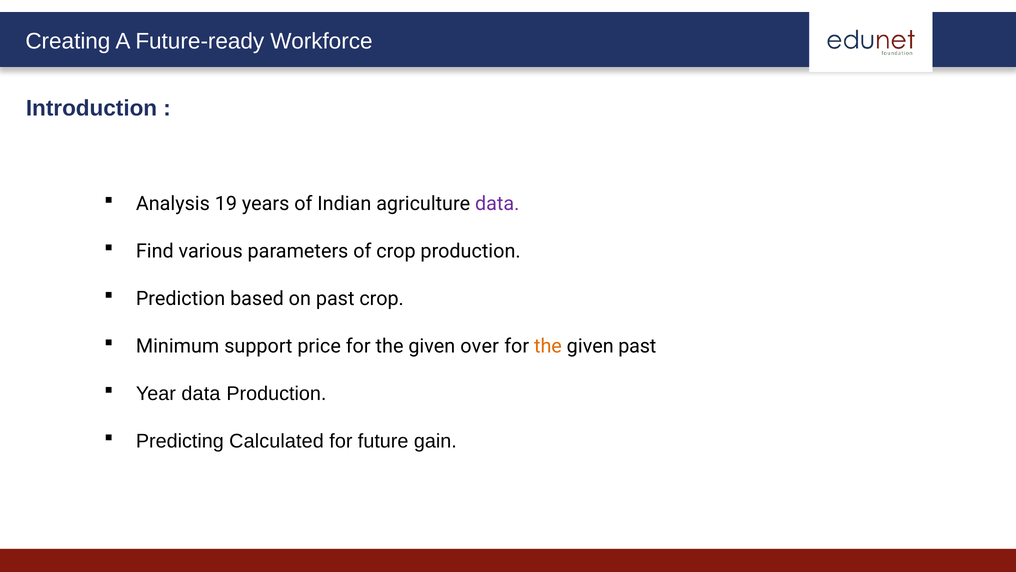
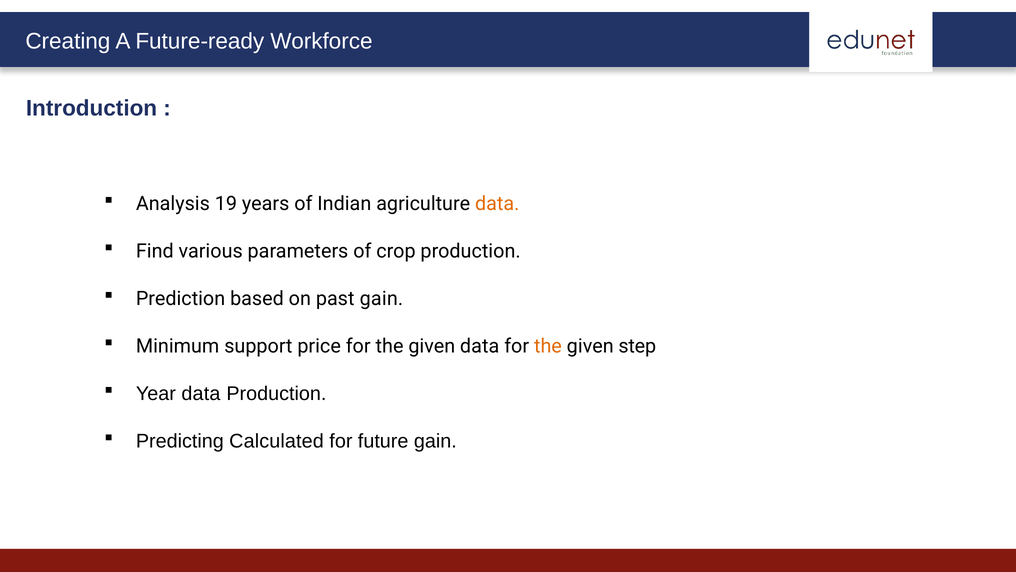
data colour: purple -> orange (497, 204)
past crop: crop -> gain (381, 299)
given over: over -> data (480, 346)
given past: past -> step (637, 346)
